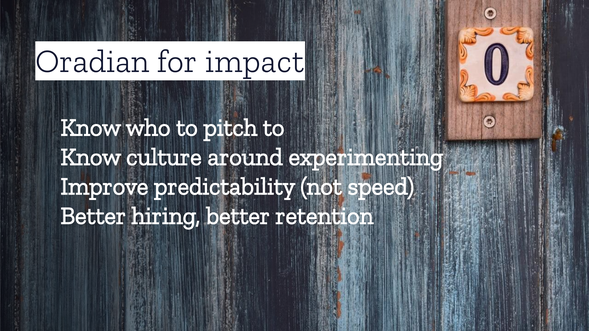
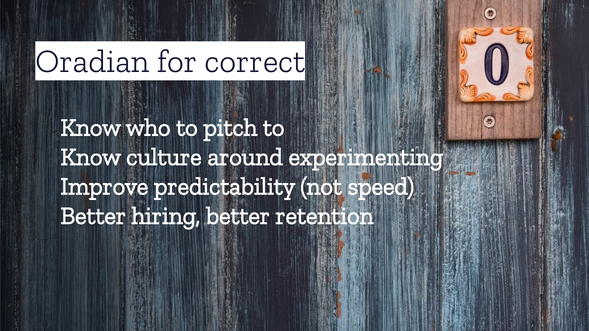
impact: impact -> correct (255, 61)
